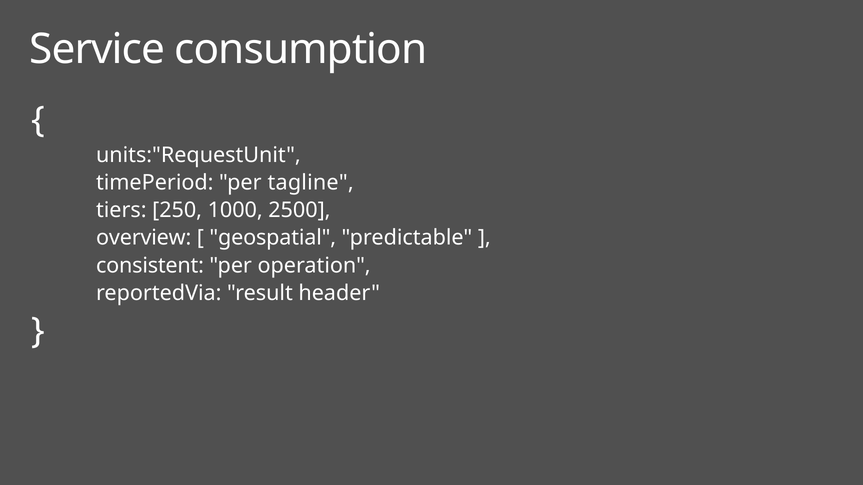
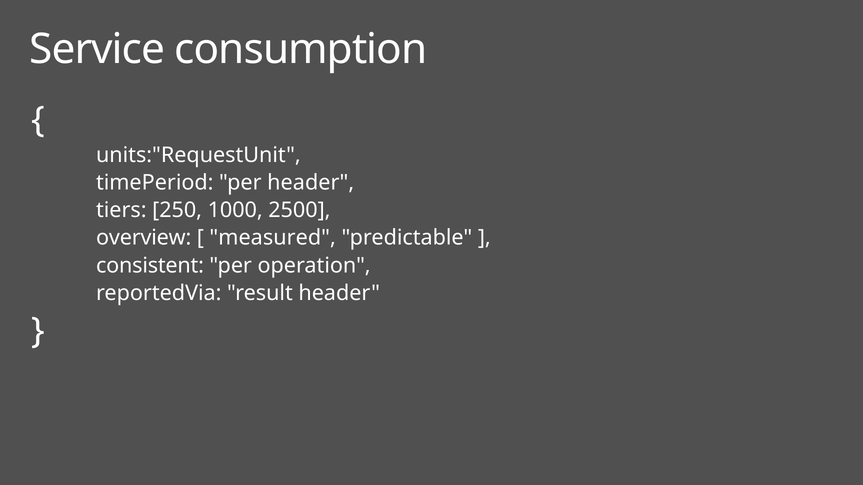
per tagline: tagline -> header (311, 183)
geospatial: geospatial -> measured (273, 238)
